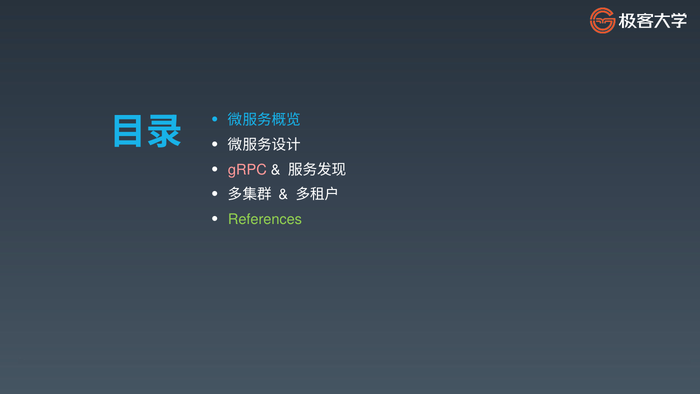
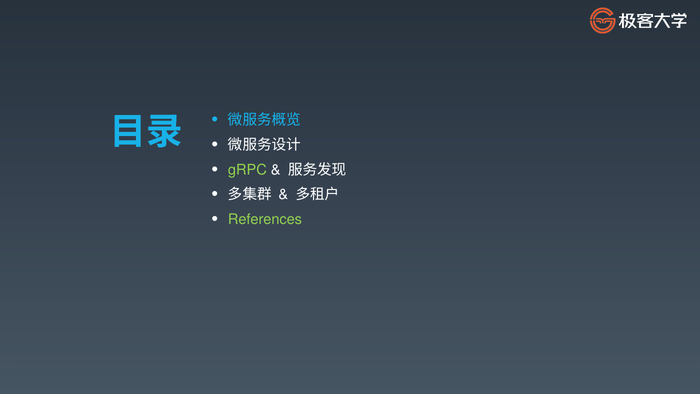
gRPC colour: pink -> light green (247, 170)
